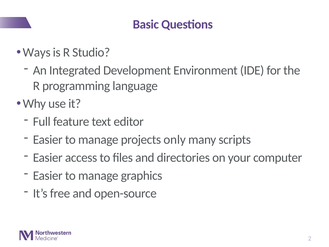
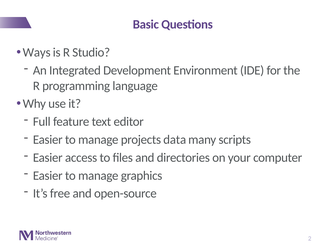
only: only -> data (175, 140)
